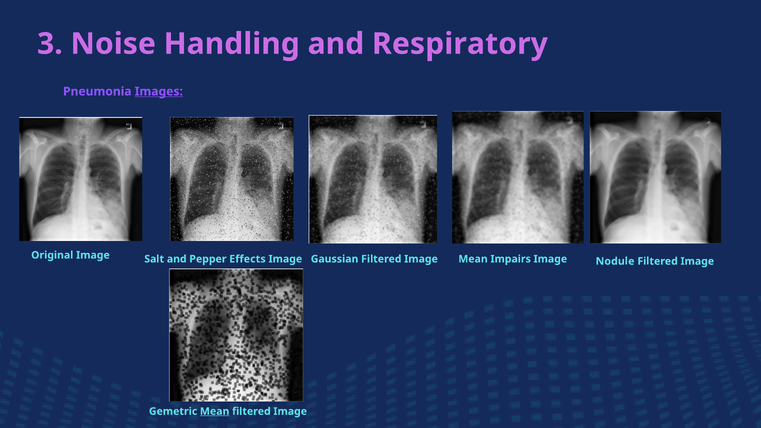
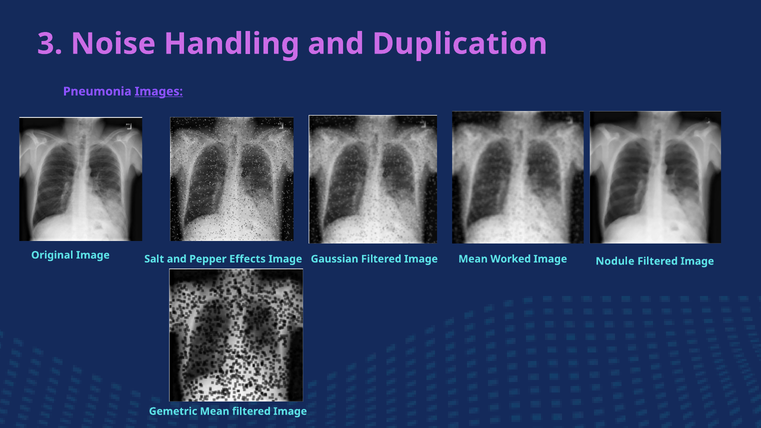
Respiratory: Respiratory -> Duplication (460, 44)
Impairs: Impairs -> Worked (511, 259)
Mean underline: present -> none (215, 411)
